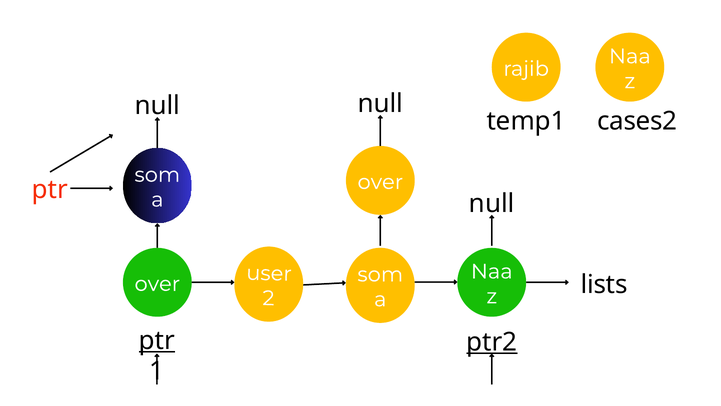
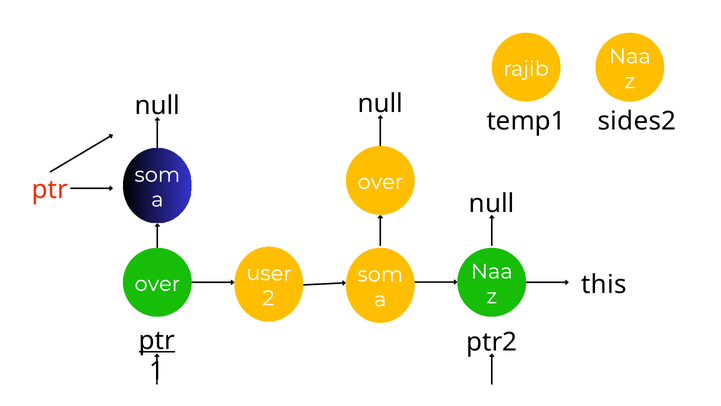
cases2: cases2 -> sides2 (637, 121)
lists: lists -> this (604, 284)
ptr2 underline: present -> none (492, 342)
